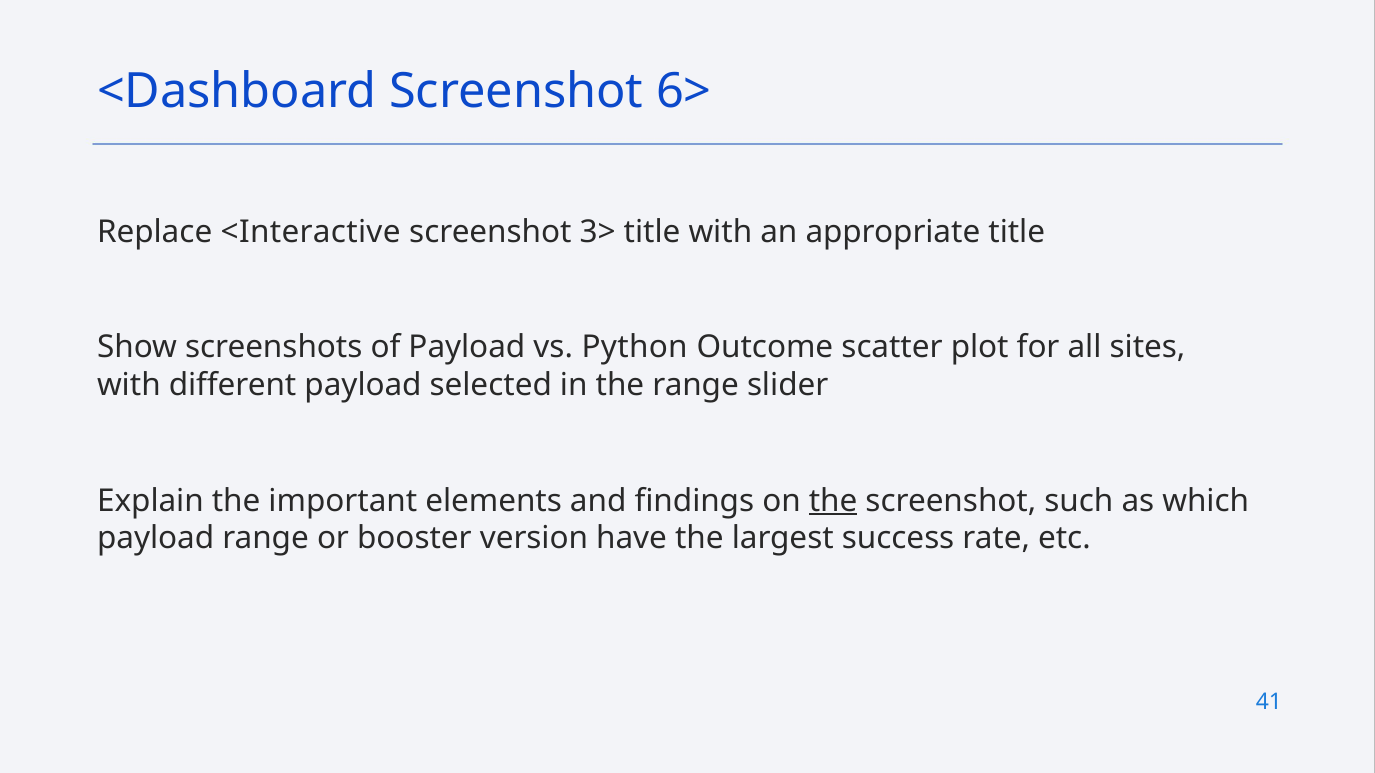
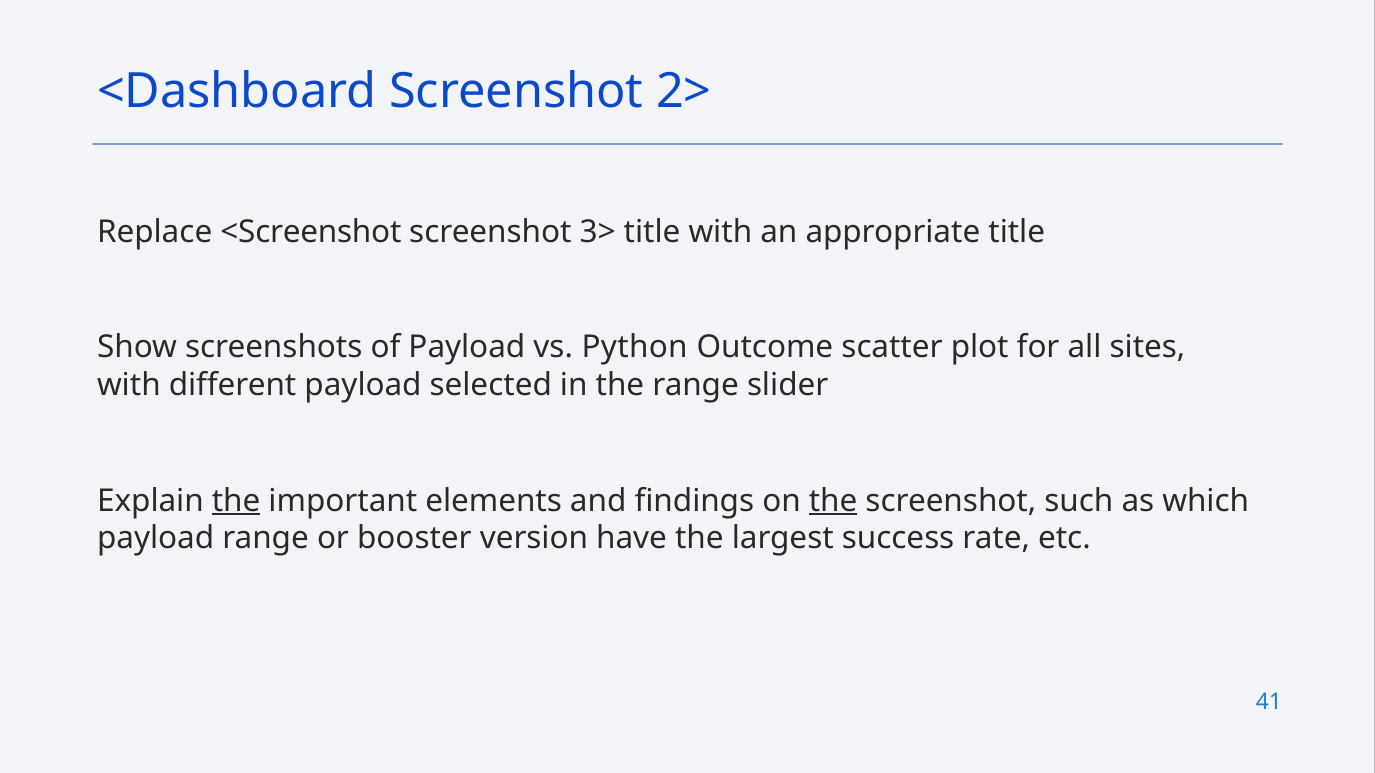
6>: 6> -> 2> (684, 92)
<Interactive: <Interactive -> <Screenshot (311, 232)
the underline: none -> present (236, 501)
